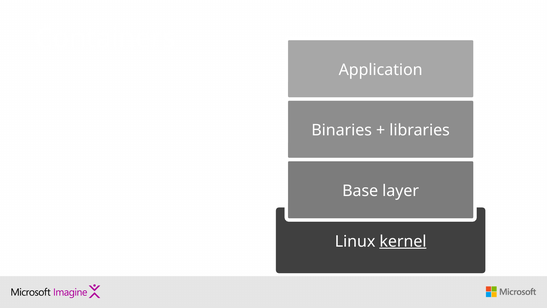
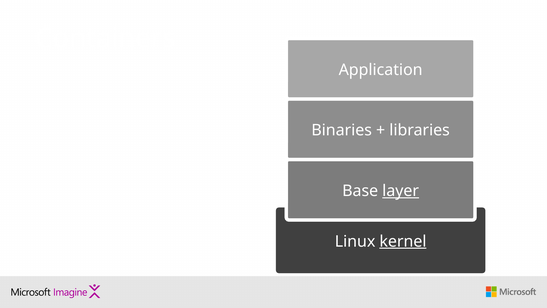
layer underline: none -> present (401, 191)
